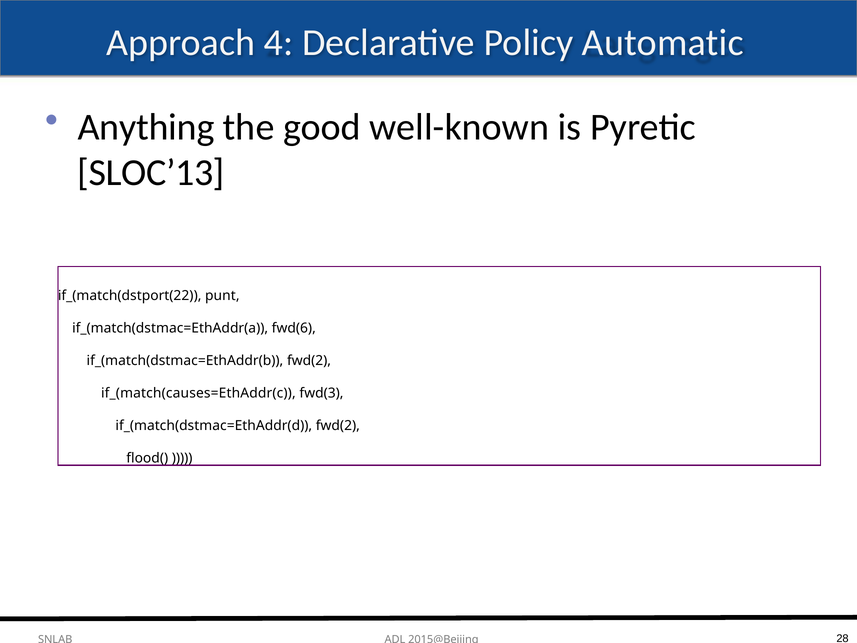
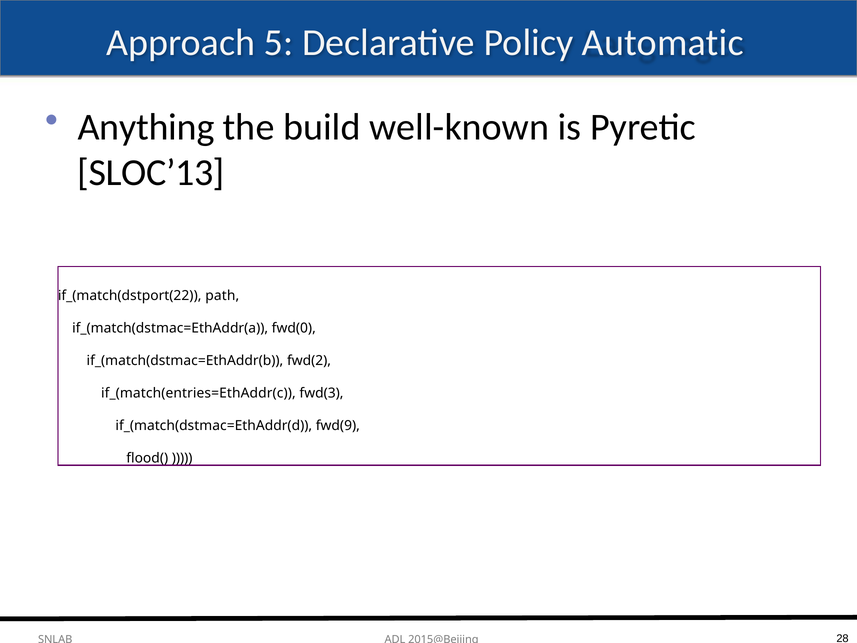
4: 4 -> 5 (279, 43)
good: good -> build (322, 127)
punt: punt -> path (222, 295)
fwd(6: fwd(6 -> fwd(0 (294, 328)
if_(match(causes=EthAddr(c: if_(match(causes=EthAddr(c -> if_(match(entries=EthAddr(c (198, 393)
if_(match(dstmac=EthAddr(d fwd(2: fwd(2 -> fwd(9 (338, 425)
